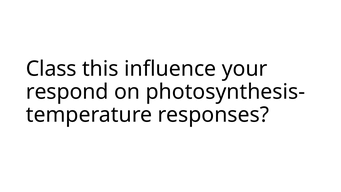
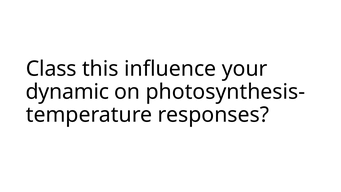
respond: respond -> dynamic (67, 92)
